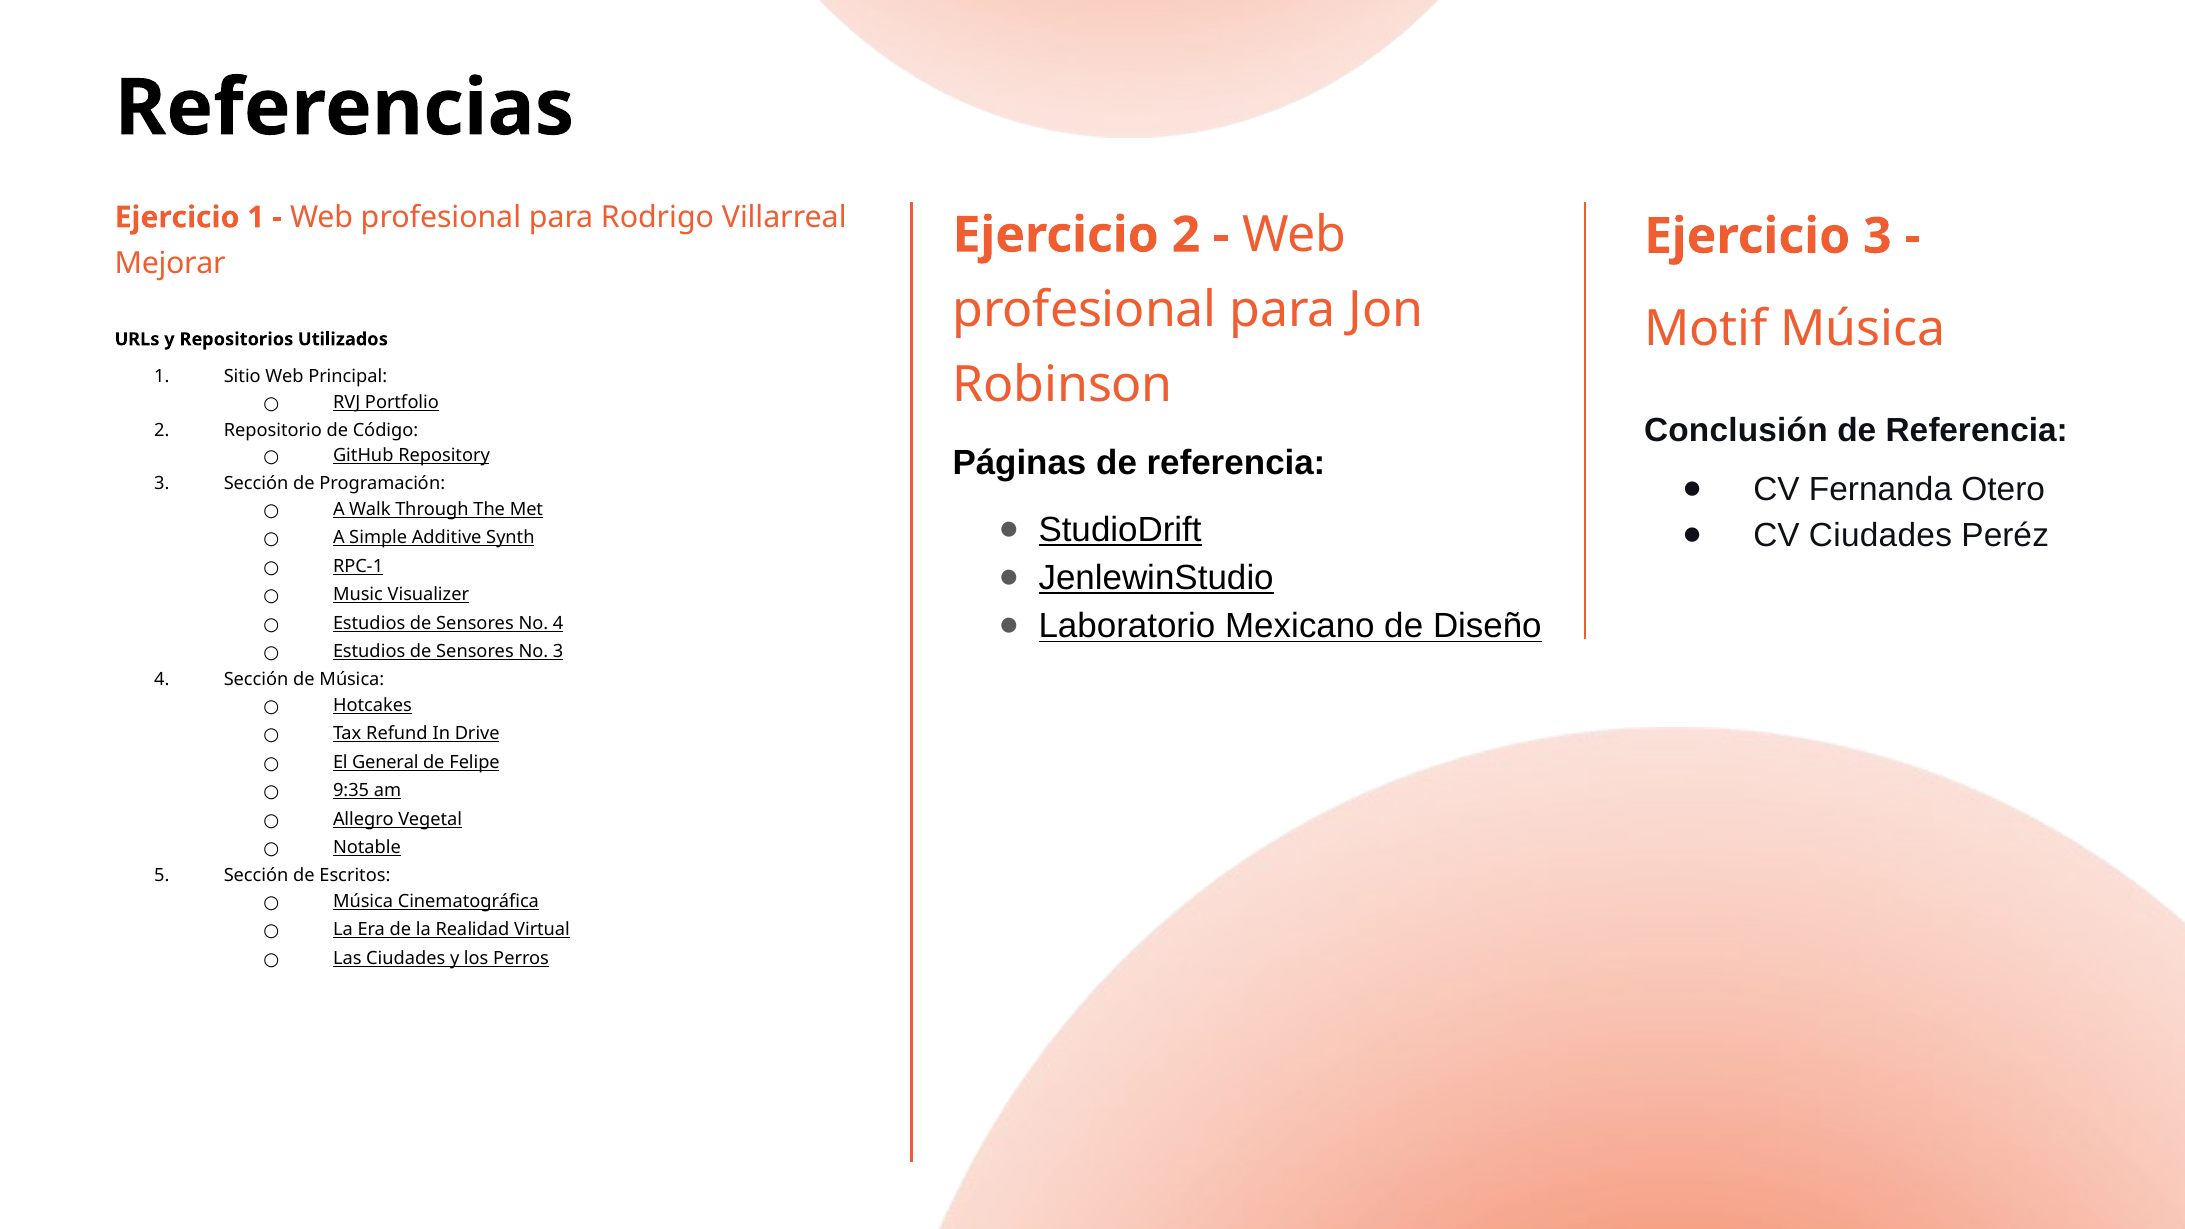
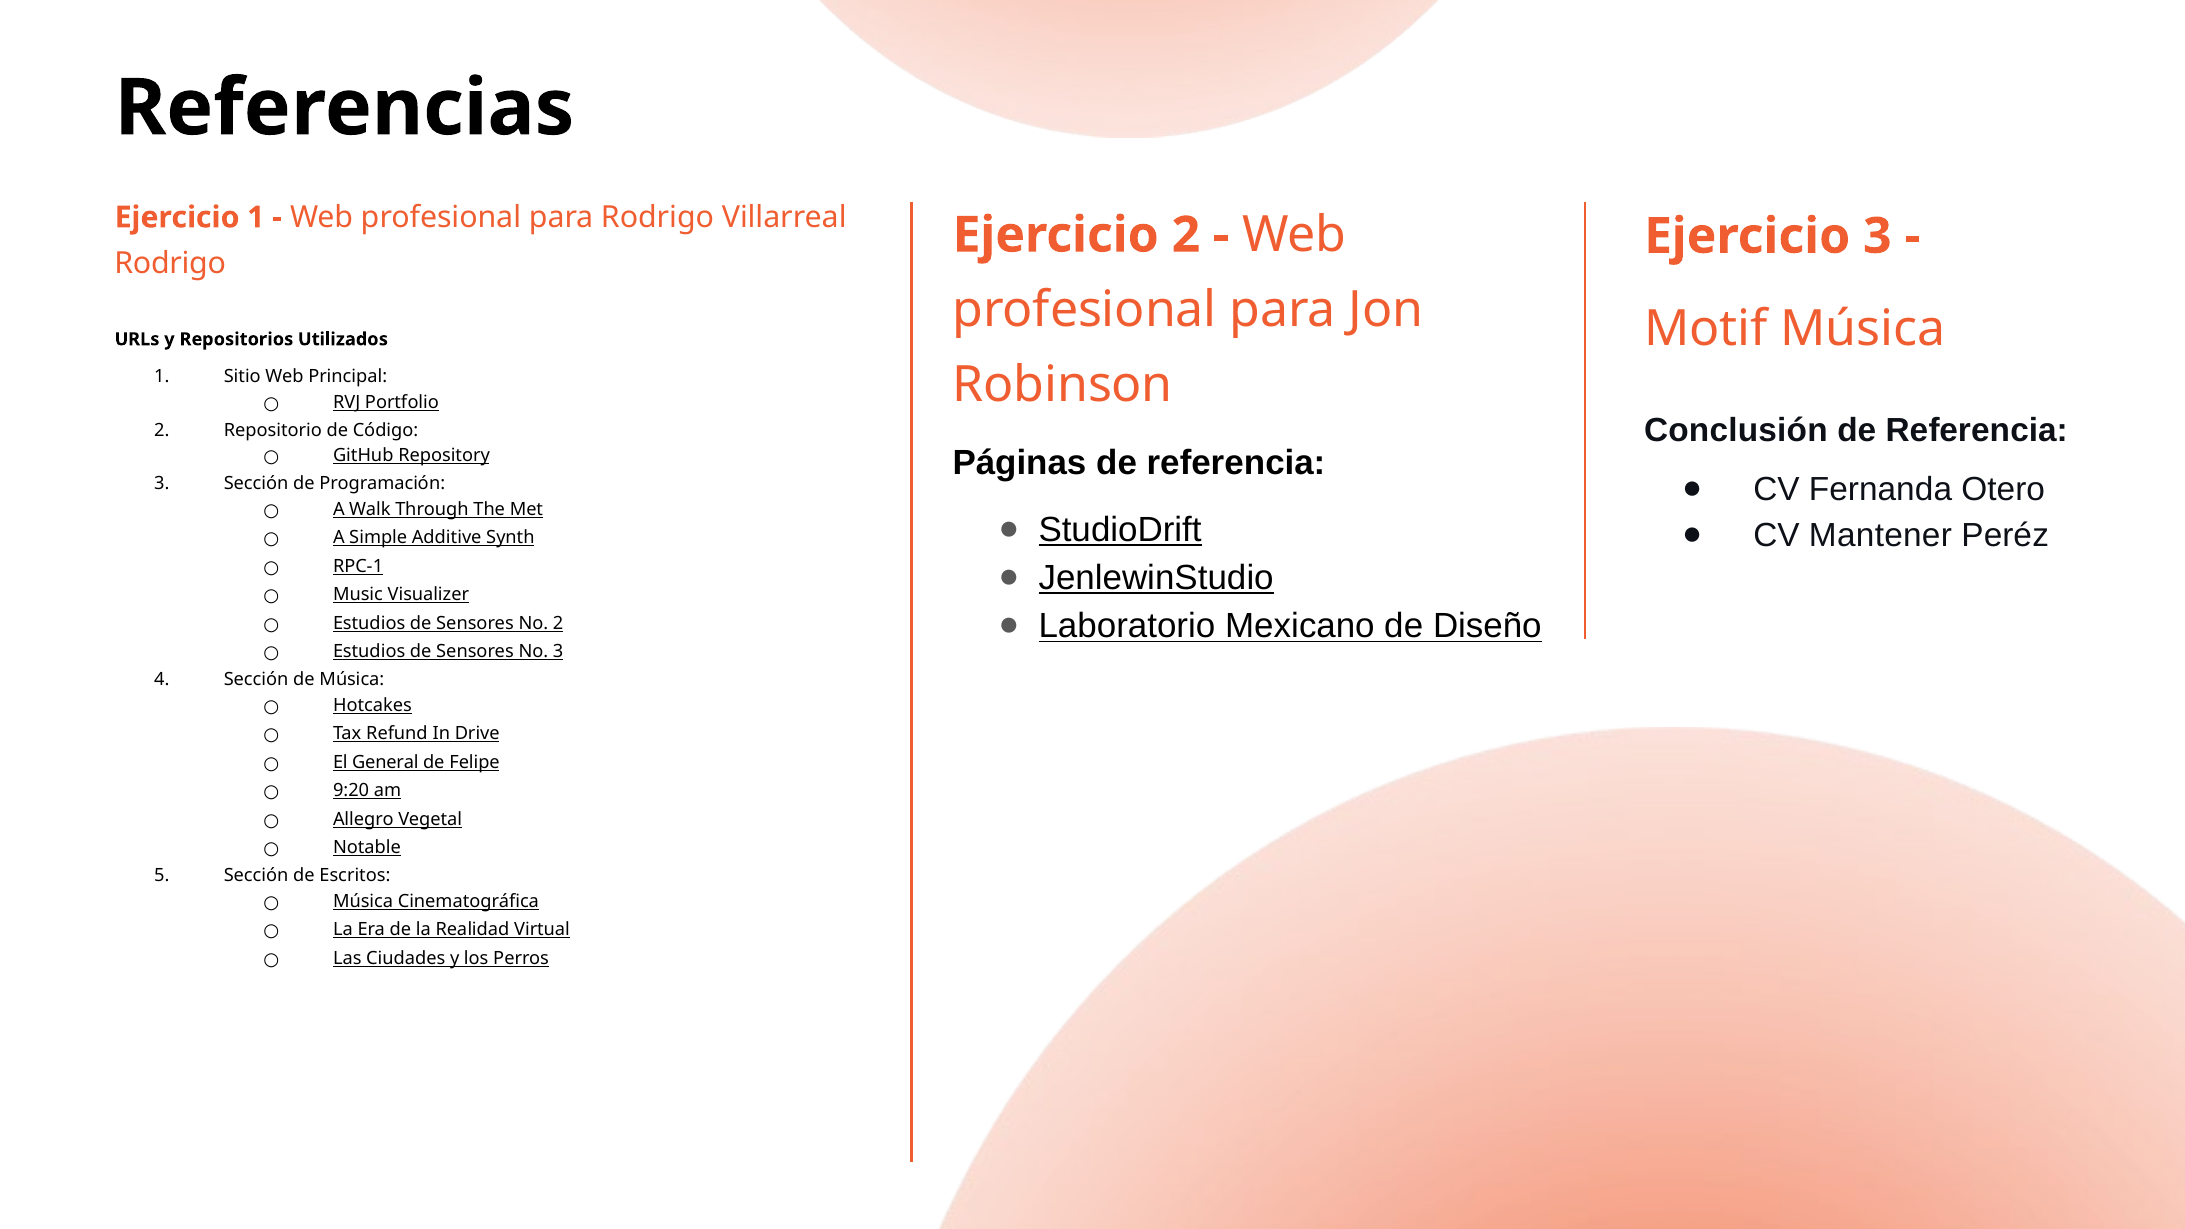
Mejorar: Mejorar -> Rodrigo (170, 263)
CV Ciudades: Ciudades -> Mantener (1880, 535)
No 4: 4 -> 2 (558, 623)
9:35: 9:35 -> 9:20 (351, 791)
